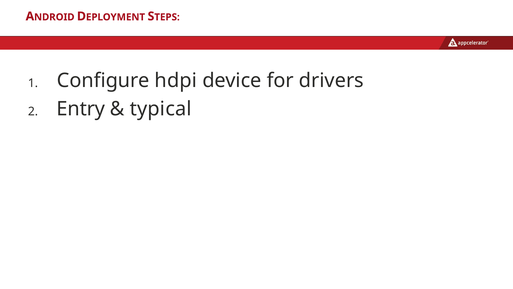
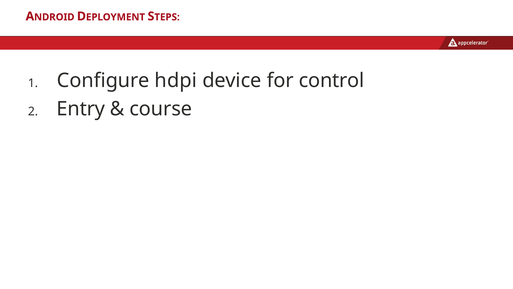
drivers: drivers -> control (332, 80)
typical: typical -> course (161, 109)
